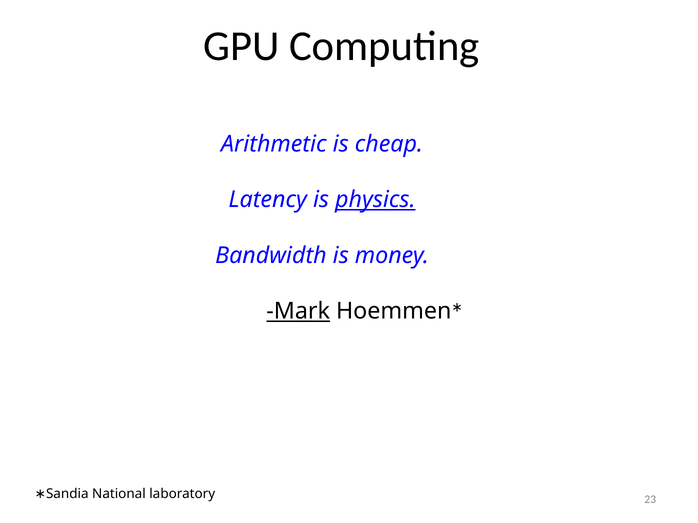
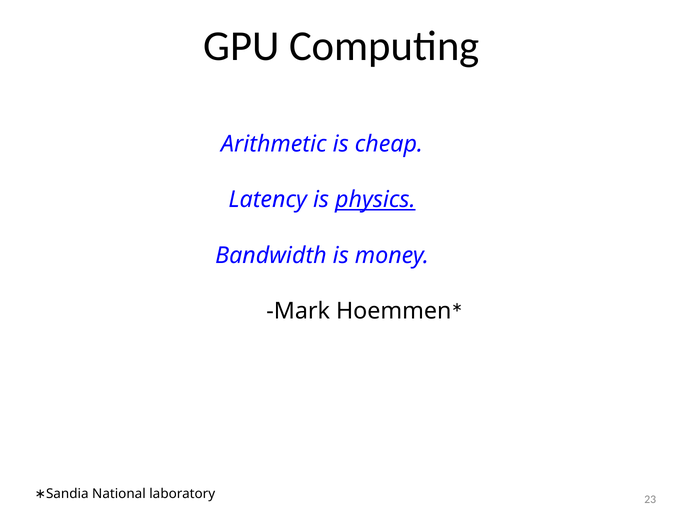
Mark underline: present -> none (298, 312)
